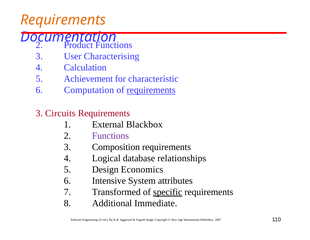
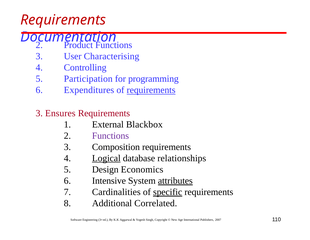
Requirements colour: orange -> red (63, 20)
Calculation: Calculation -> Controlling (85, 67)
Achievement: Achievement -> Participation (88, 79)
characteristic: characteristic -> programming (153, 79)
Computation: Computation -> Expenditures (89, 90)
Circuits: Circuits -> Ensures (60, 113)
Logical underline: none -> present (106, 158)
attributes underline: none -> present (175, 180)
Transformed: Transformed -> Cardinalities (116, 192)
Immediate: Immediate -> Correlated (156, 203)
